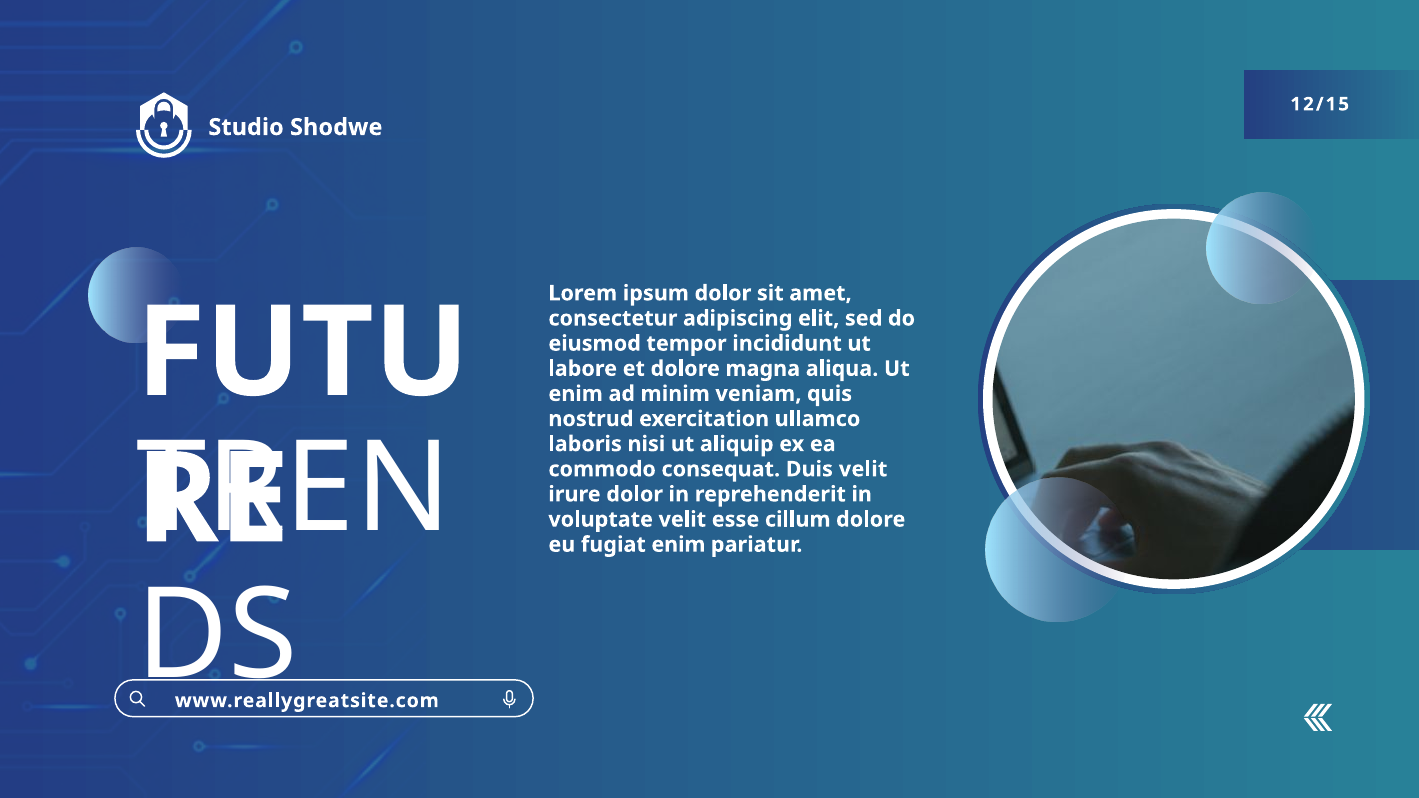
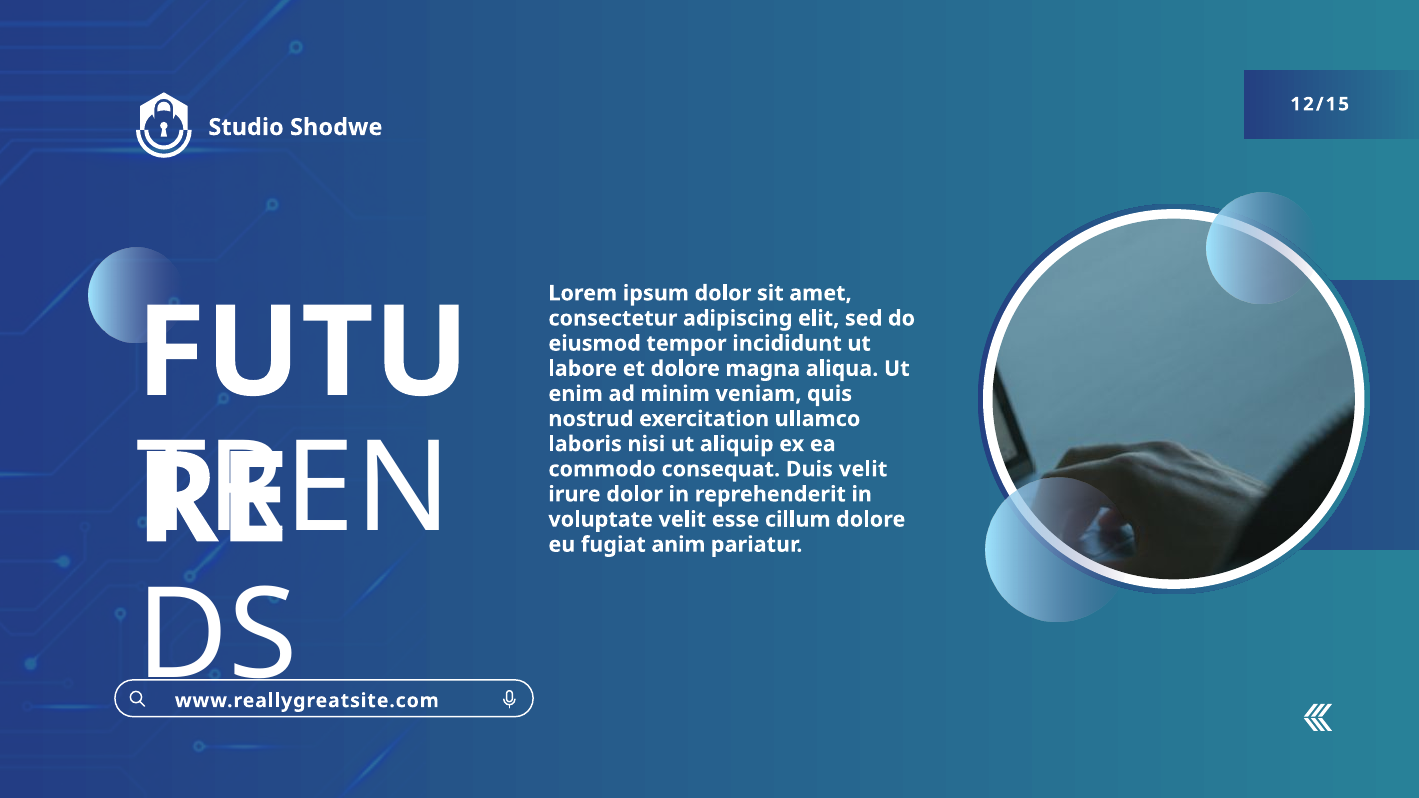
fugiat enim: enim -> anim (678, 545)
